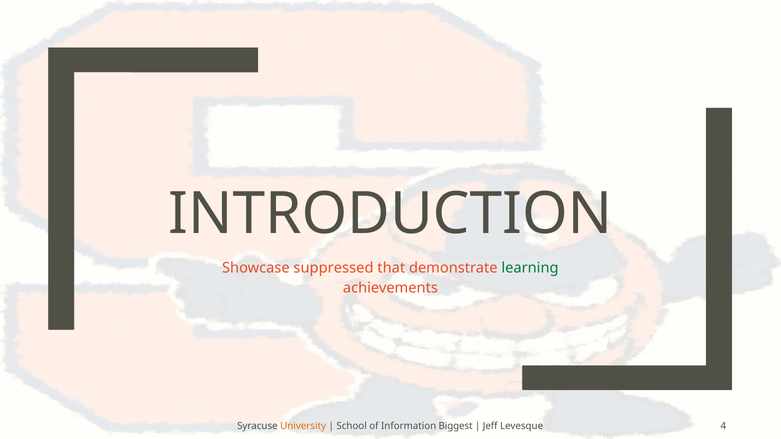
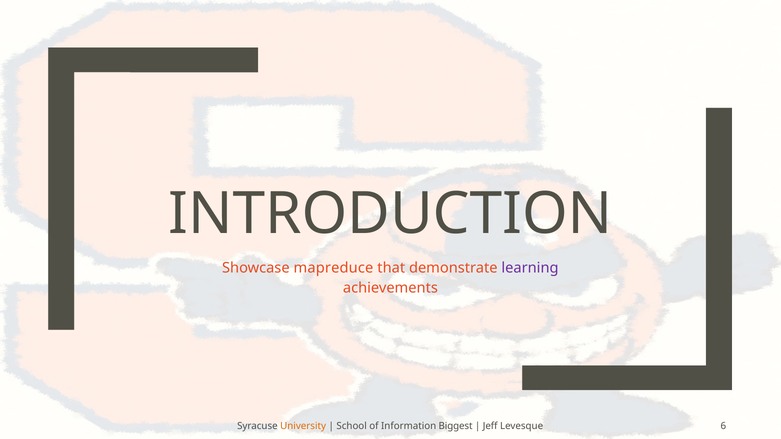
suppressed: suppressed -> mapreduce (333, 268)
learning colour: green -> purple (530, 268)
4: 4 -> 6 (723, 426)
